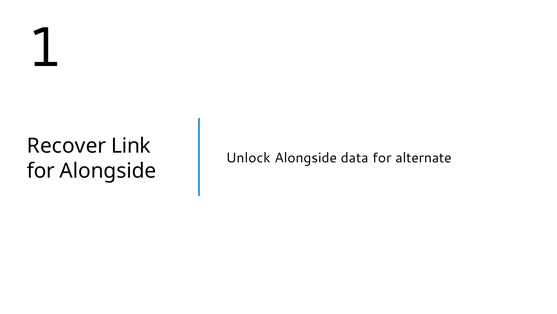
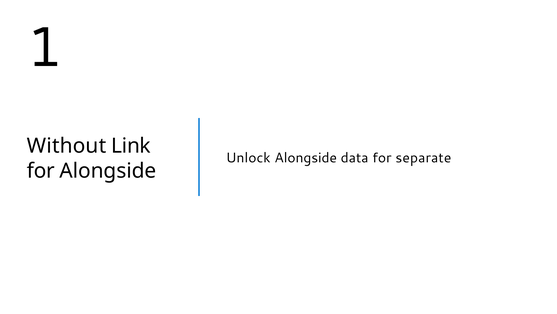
Recover: Recover -> Without (67, 146)
alternate: alternate -> separate (423, 158)
